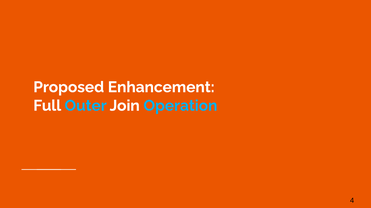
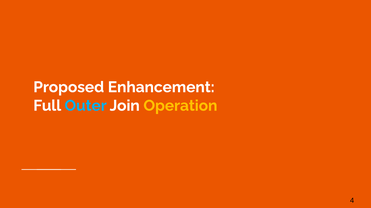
Operation colour: light blue -> yellow (180, 106)
